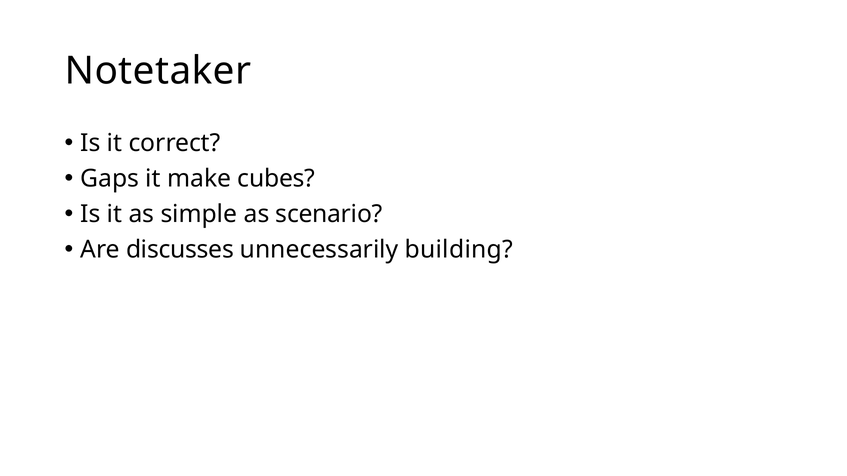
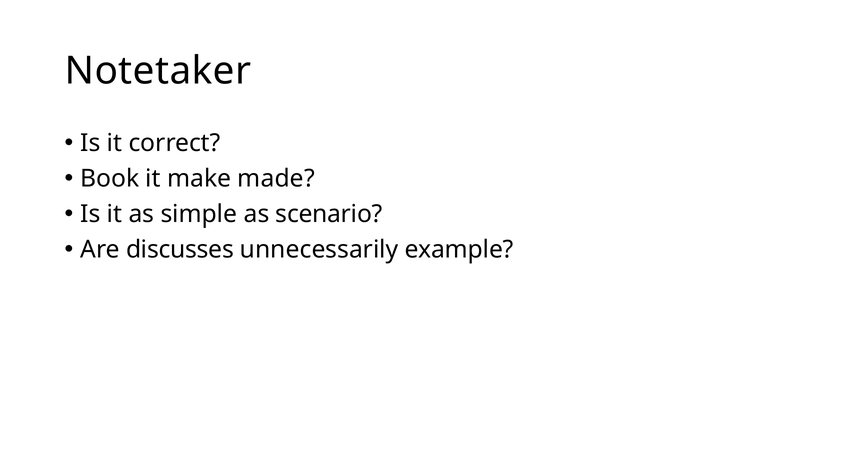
Gaps: Gaps -> Book (110, 179)
cubes: cubes -> made (276, 179)
building: building -> example (459, 250)
